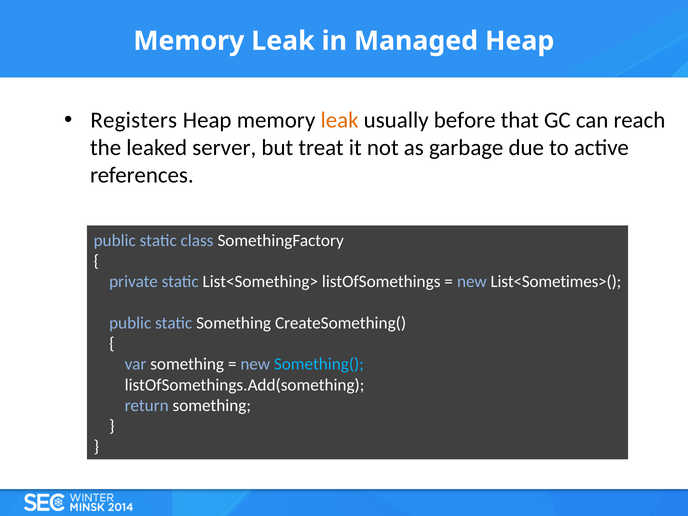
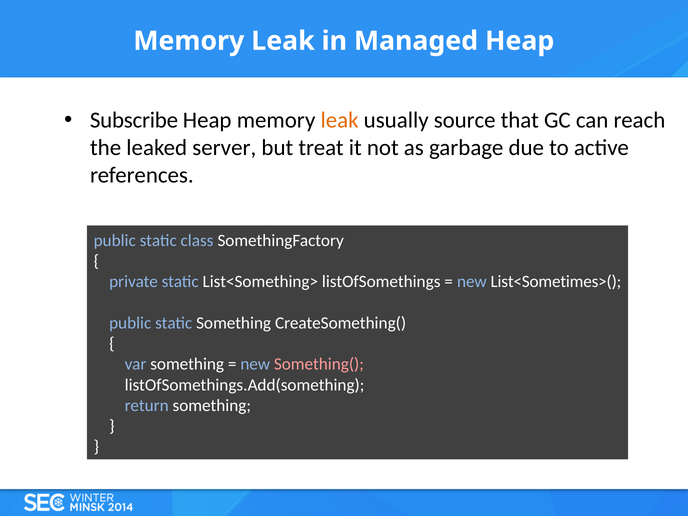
Registers: Registers -> Subscribe (134, 120)
before: before -> source (465, 120)
Something( colour: light blue -> pink (319, 364)
